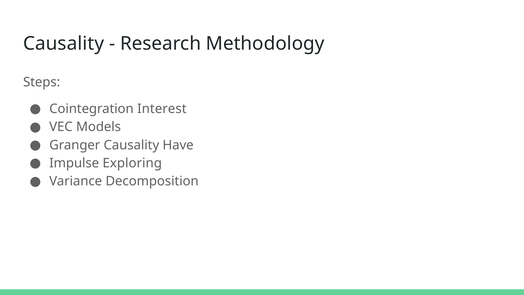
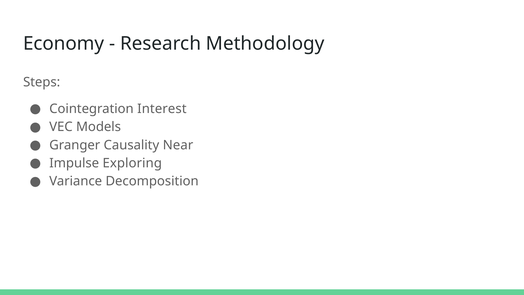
Causality: Causality -> Economy (64, 43)
Have: Have -> Near (178, 145)
